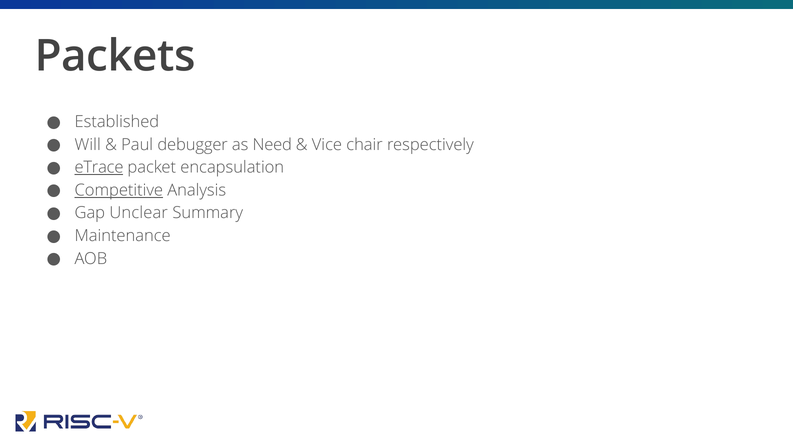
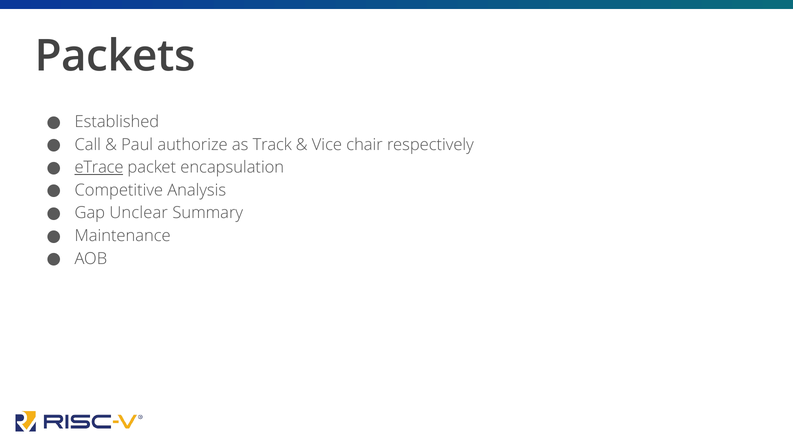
Will: Will -> Call (88, 145)
debugger: debugger -> authorize (193, 145)
Need: Need -> Track (272, 145)
Competitive underline: present -> none (119, 190)
